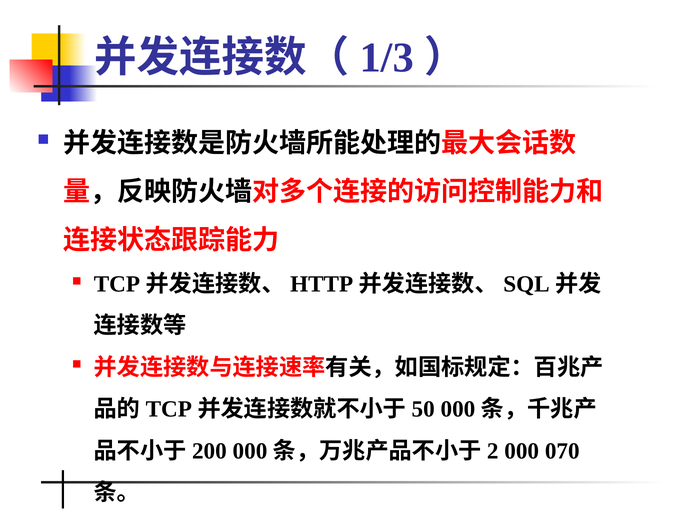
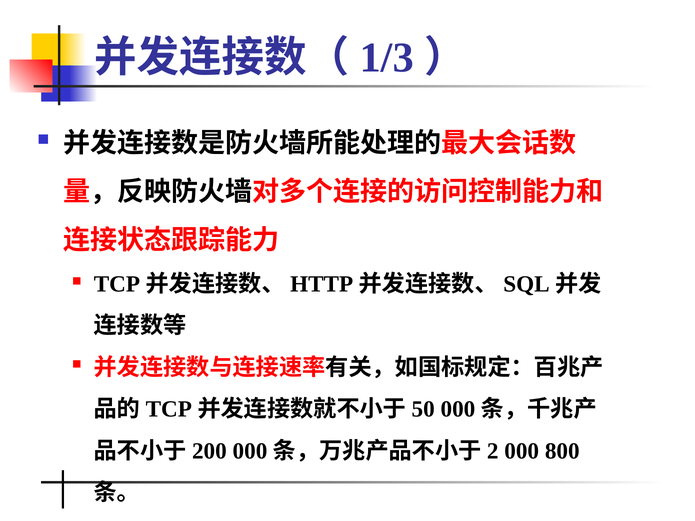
070: 070 -> 800 (562, 451)
